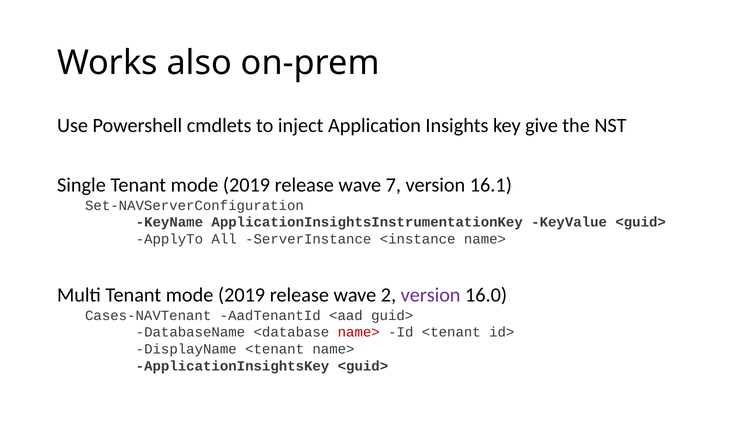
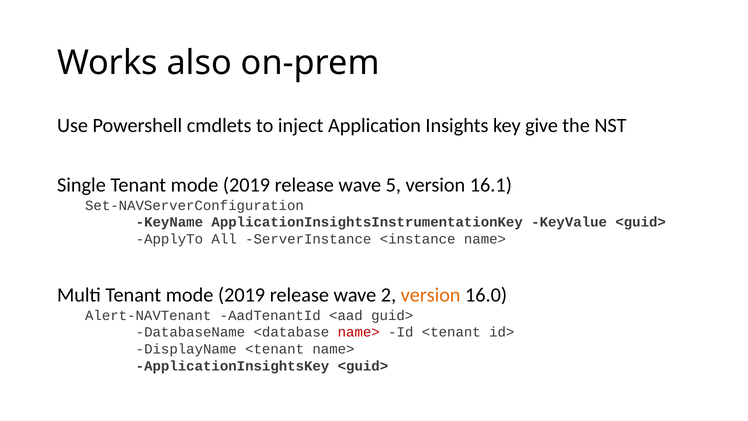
7: 7 -> 5 (393, 185)
version colour: purple -> orange (431, 295)
Cases-NAVTenant: Cases-NAVTenant -> Alert-NAVTenant (148, 315)
